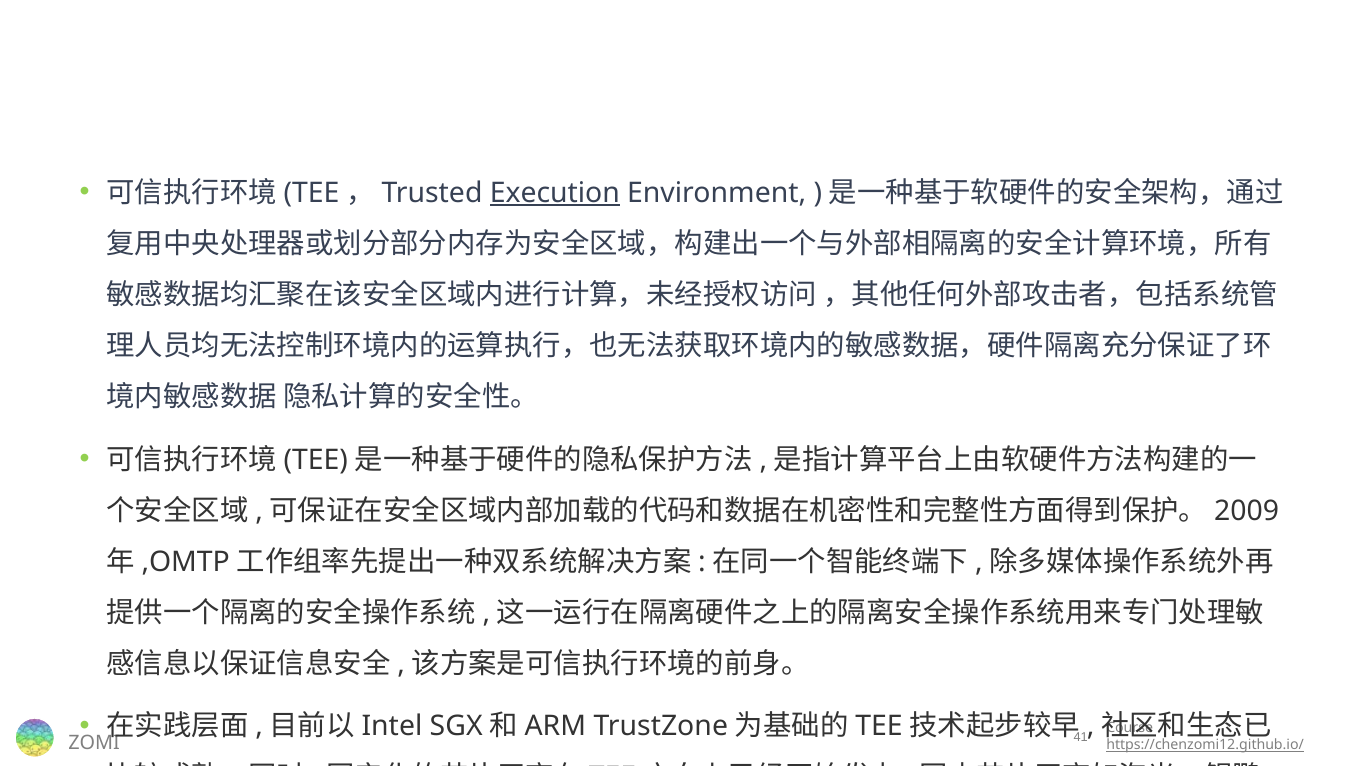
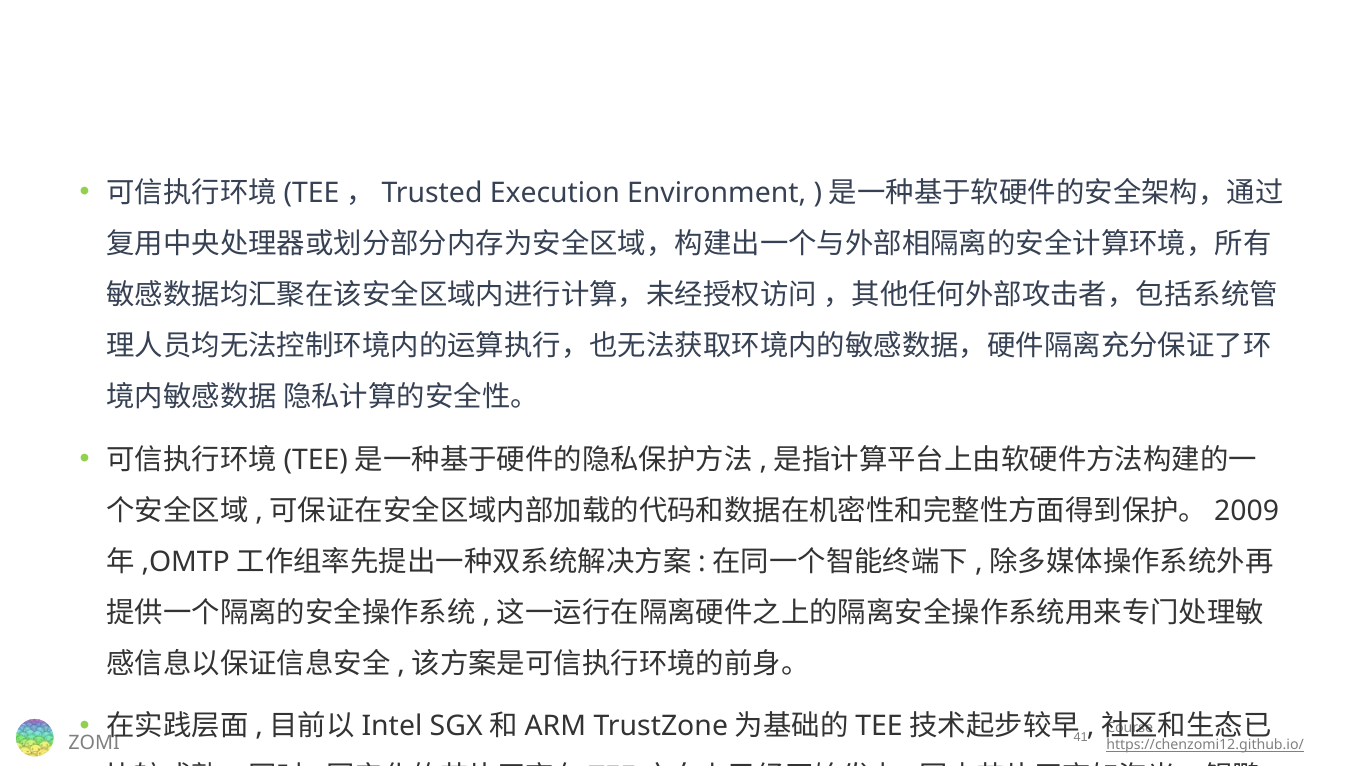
Execution underline: present -> none (555, 193)
